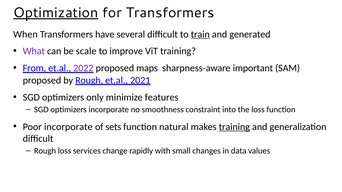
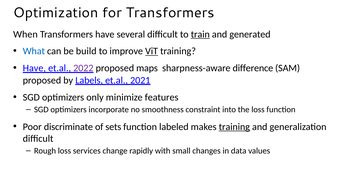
Optimization underline: present -> none (56, 13)
What colour: purple -> blue (34, 51)
scale: scale -> build (86, 51)
ViT underline: none -> present (152, 51)
From: From -> Have (34, 68)
important: important -> difference (253, 68)
by Rough: Rough -> Labels (89, 80)
Poor incorporate: incorporate -> discriminate (68, 127)
natural: natural -> labeled (174, 127)
